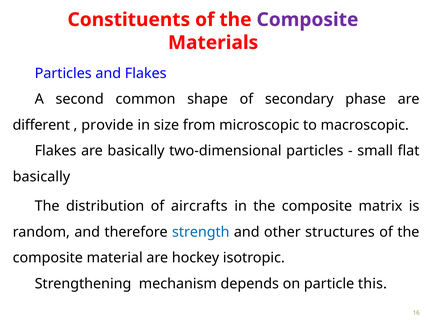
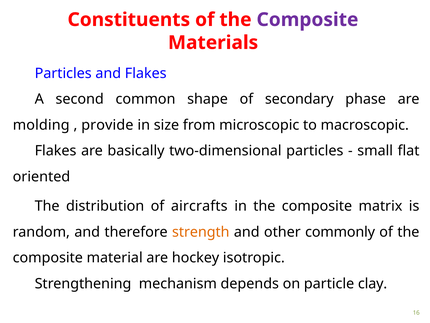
different: different -> molding (41, 125)
basically: basically -> oriented (41, 176)
strength colour: blue -> orange (201, 232)
structures: structures -> commonly (340, 232)
this: this -> clay (373, 283)
